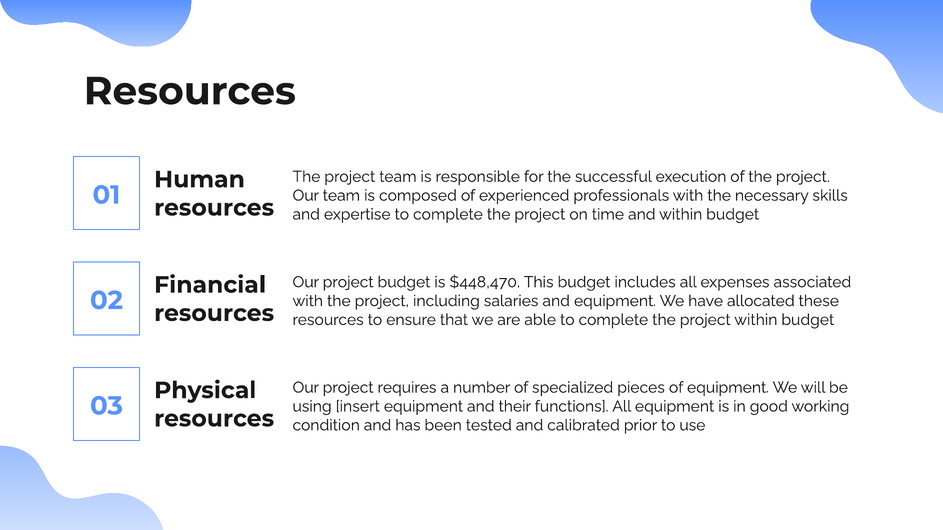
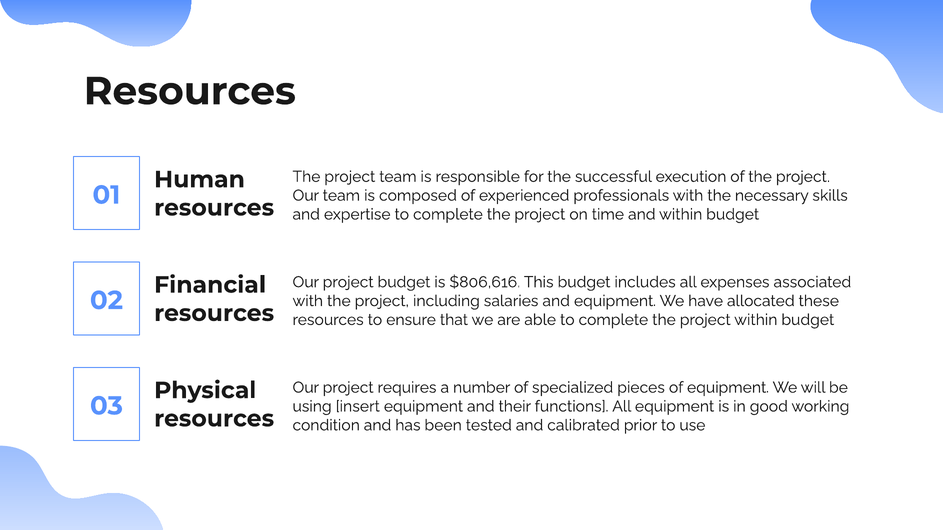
$448,470: $448,470 -> $806,616 (485, 282)
